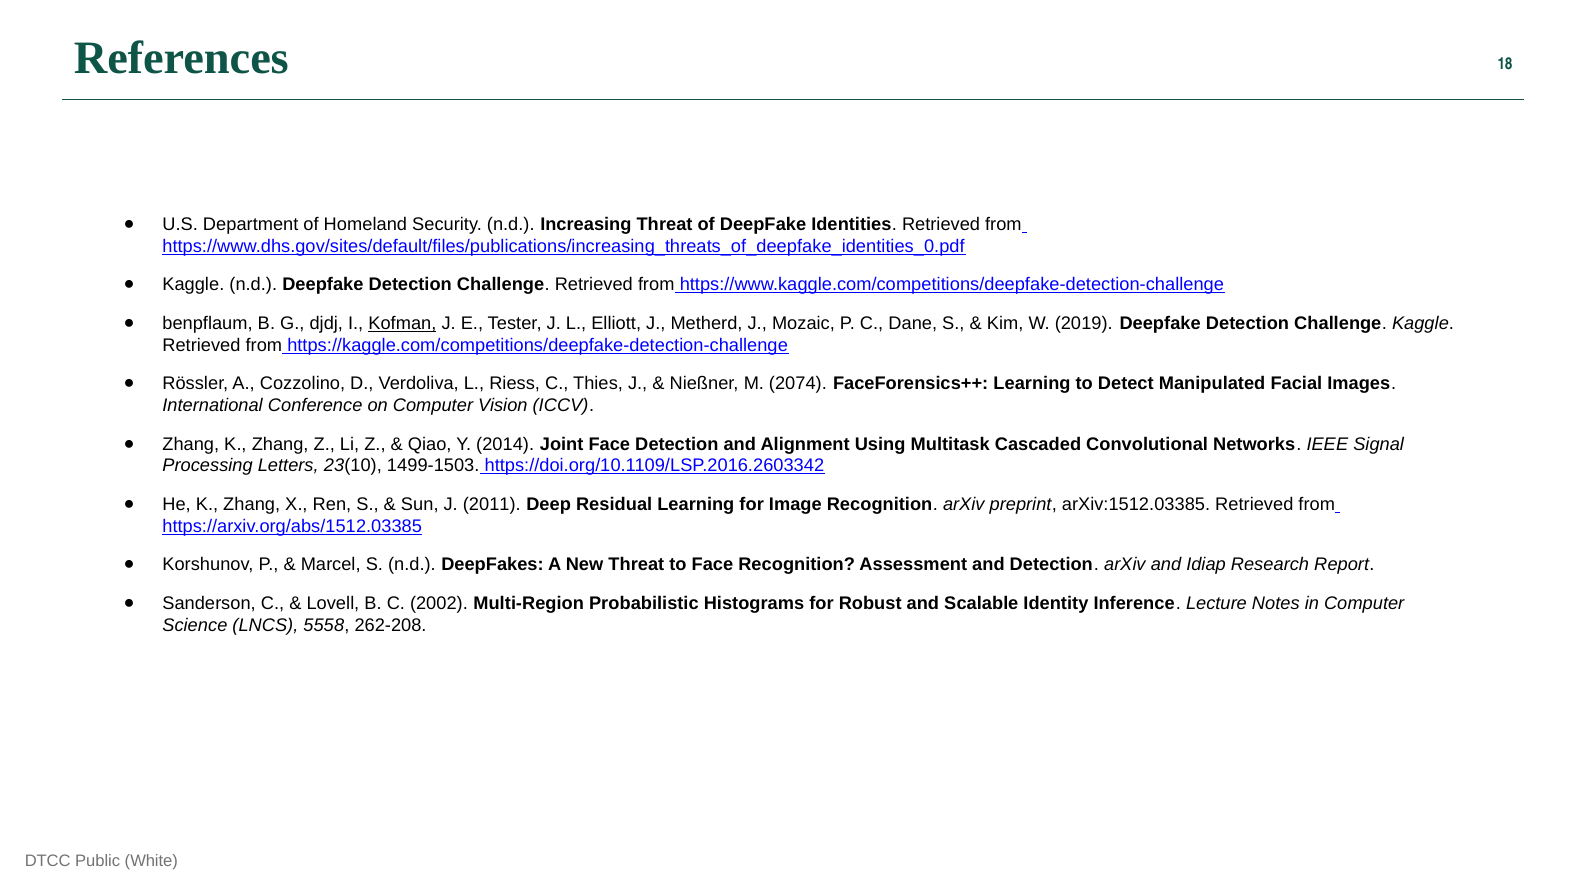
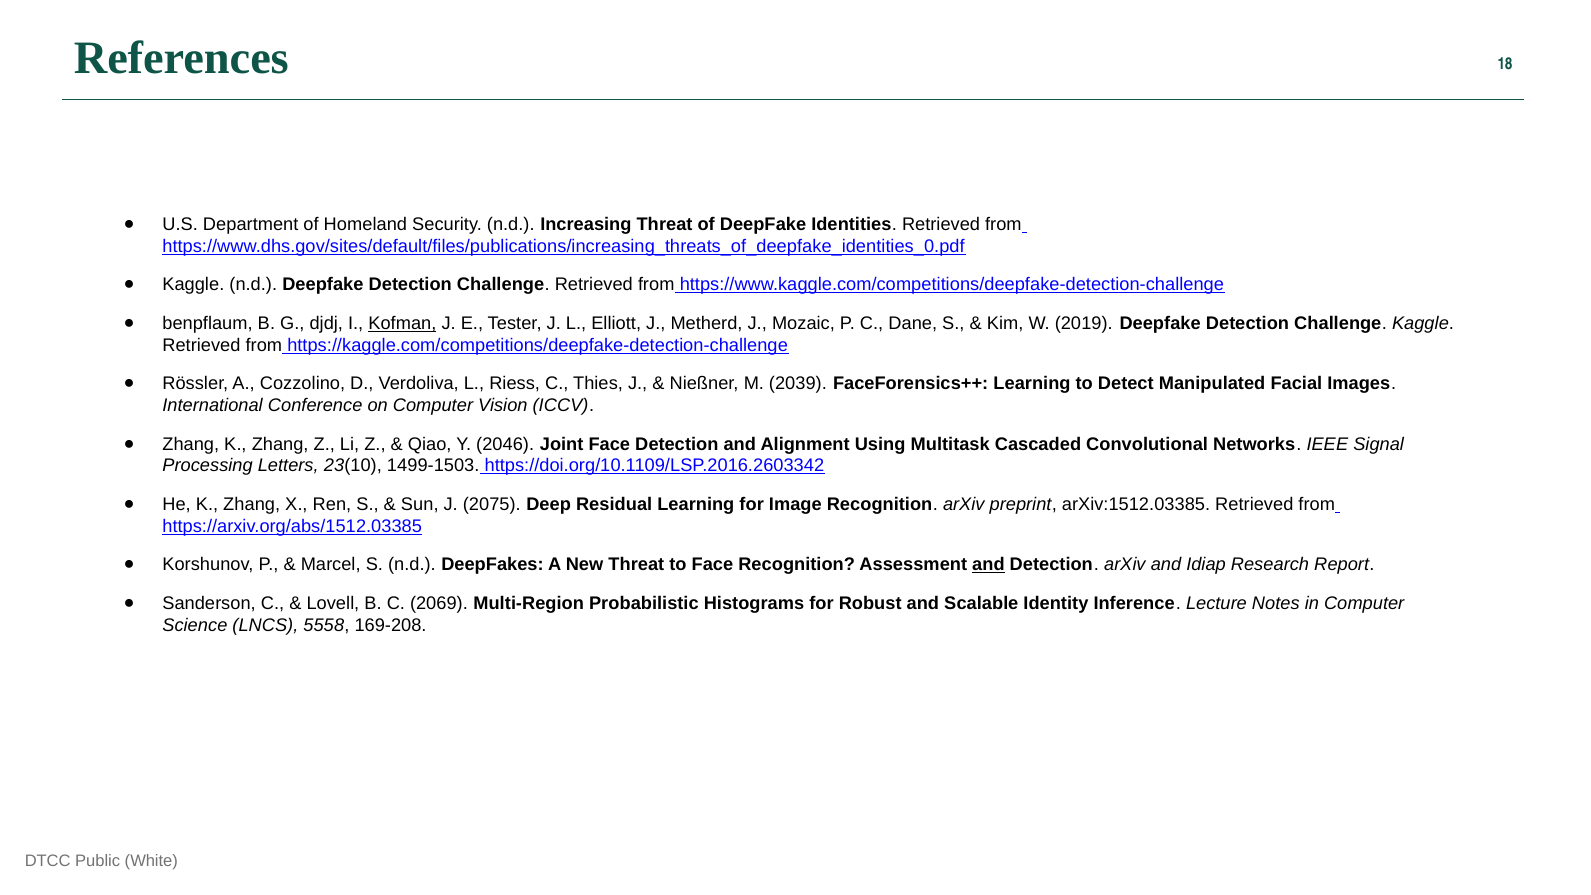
2074: 2074 -> 2039 (798, 384)
2014: 2014 -> 2046 (505, 444)
2011: 2011 -> 2075 (492, 504)
and underline: none -> present (988, 565)
2002: 2002 -> 2069 (439, 603)
262-208: 262-208 -> 169-208 (391, 625)
